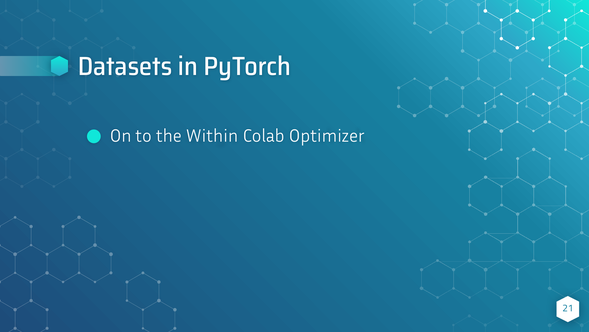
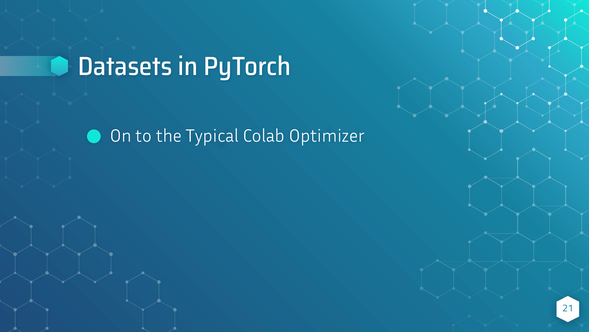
Within: Within -> Typical (212, 136)
